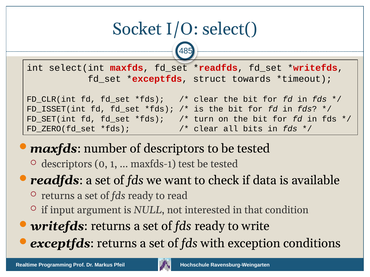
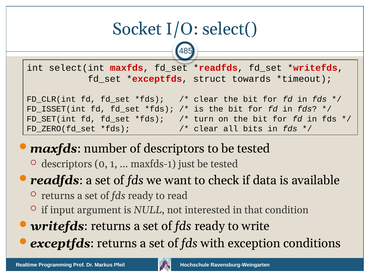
test: test -> just (187, 164)
